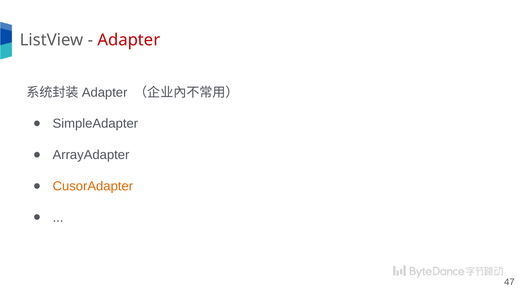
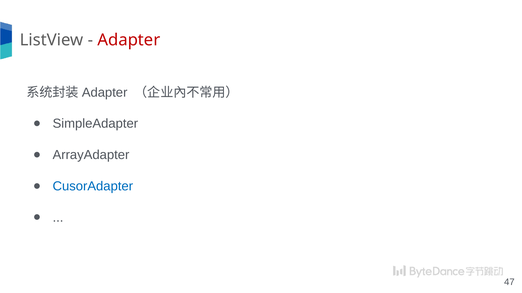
CusorAdapter colour: orange -> blue (93, 187)
